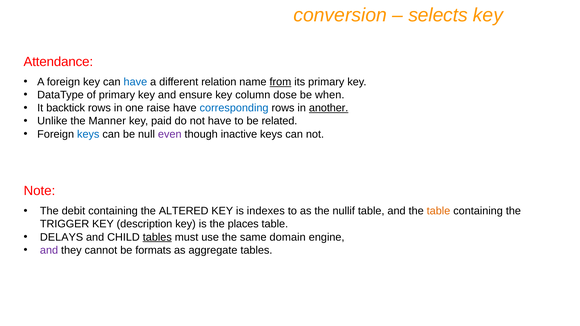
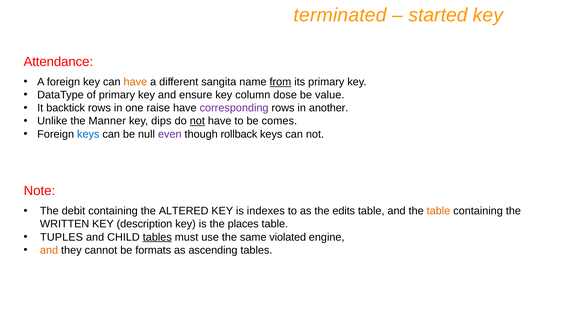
conversion: conversion -> terminated (340, 15)
selects: selects -> started (438, 15)
have colour: blue -> orange (135, 82)
relation: relation -> sangita (219, 82)
when: when -> value (330, 95)
corresponding colour: blue -> purple (234, 108)
another underline: present -> none (329, 108)
paid: paid -> dips (161, 121)
not underline: none -> present (197, 121)
related: related -> comes (279, 121)
inactive: inactive -> rollback (239, 134)
nullif: nullif -> edits (344, 211)
TRIGGER: TRIGGER -> WRITTEN (65, 224)
DELAYS: DELAYS -> TUPLES (62, 237)
domain: domain -> violated (288, 237)
and colour: purple -> orange (49, 250)
aggregate: aggregate -> ascending (213, 250)
